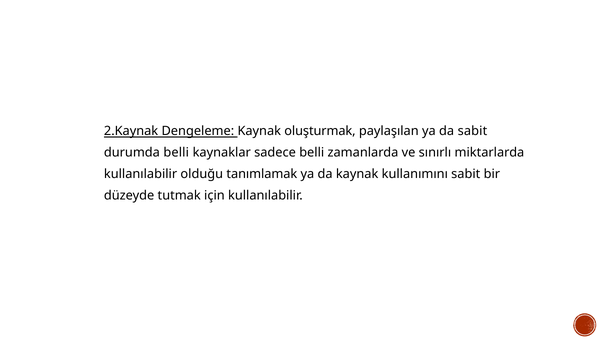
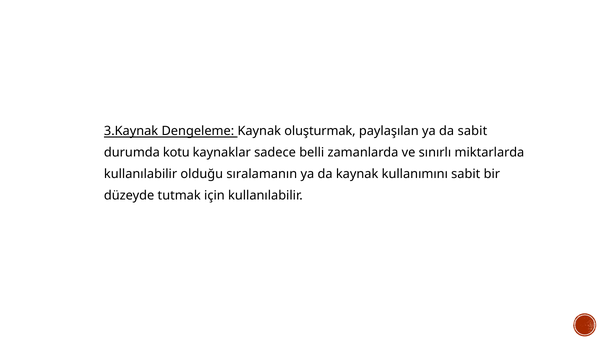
2.Kaynak: 2.Kaynak -> 3.Kaynak (131, 131)
durumda belli: belli -> kotu (176, 153)
tanımlamak: tanımlamak -> sıralamanın (262, 174)
